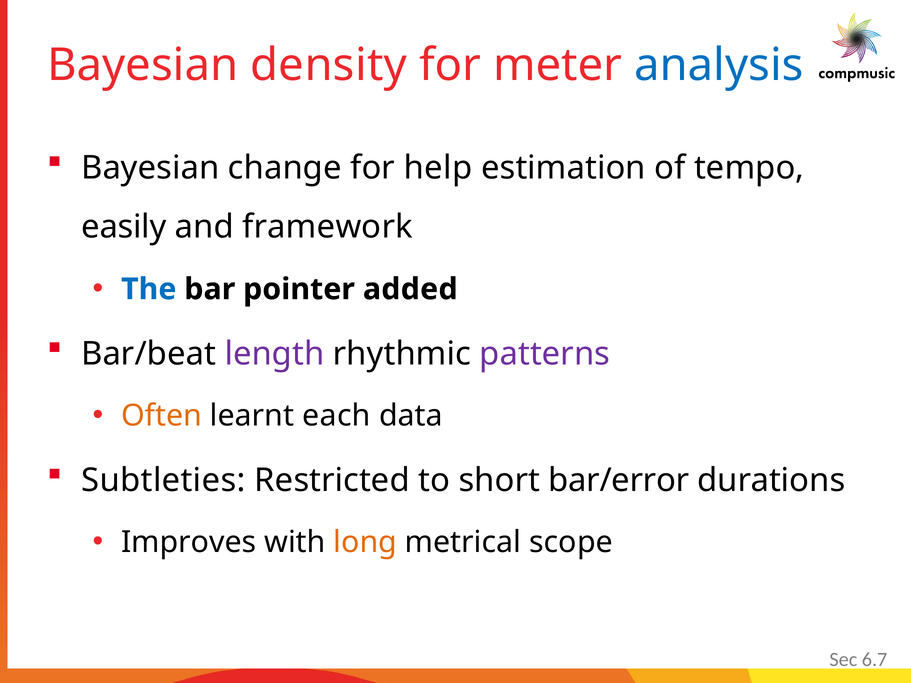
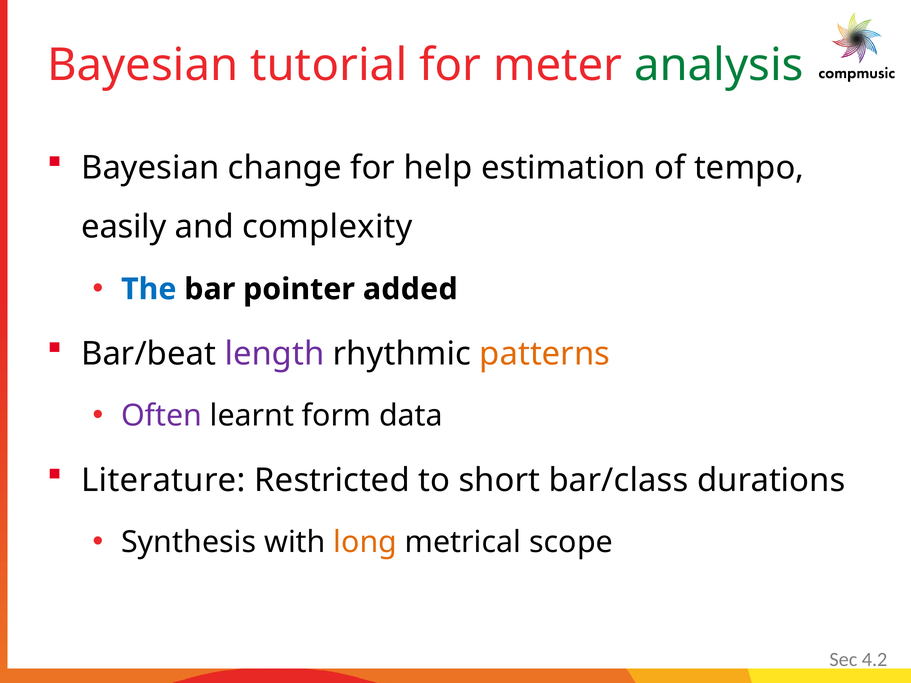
density: density -> tutorial (329, 65)
analysis colour: blue -> green (719, 65)
framework: framework -> complexity (327, 227)
patterns colour: purple -> orange (545, 354)
Often colour: orange -> purple (162, 416)
each: each -> form (337, 416)
Subtleties: Subtleties -> Literature (163, 480)
bar/error: bar/error -> bar/class (619, 480)
Improves: Improves -> Synthesis (189, 543)
6.7: 6.7 -> 4.2 (875, 660)
